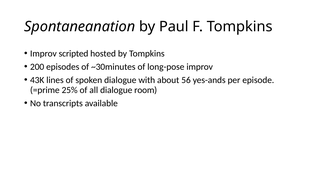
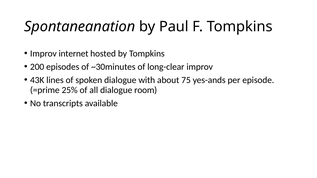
scripted: scripted -> internet (74, 54)
long-pose: long-pose -> long-clear (166, 67)
56: 56 -> 75 (186, 80)
